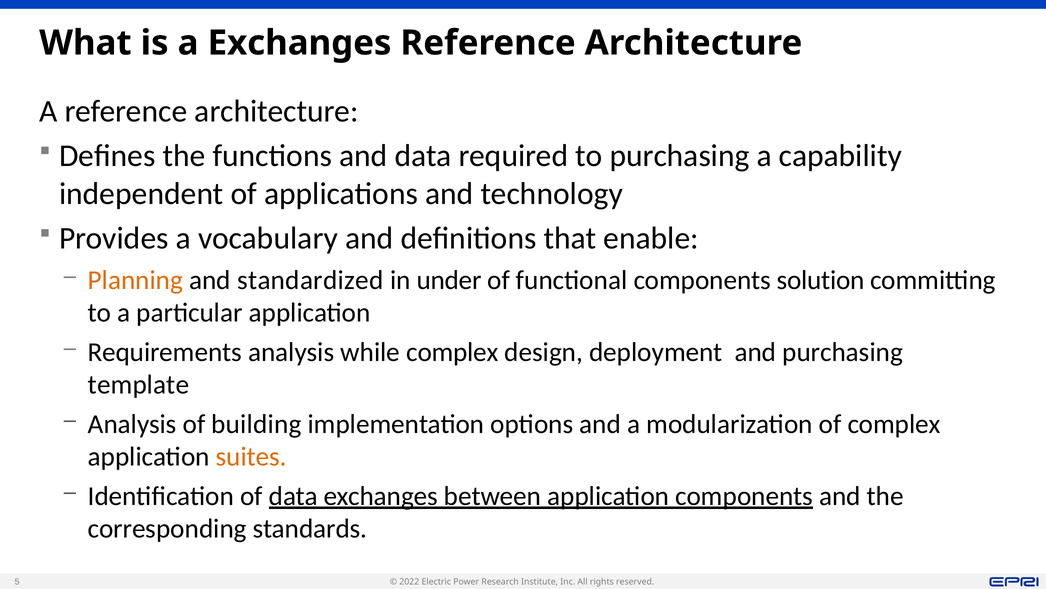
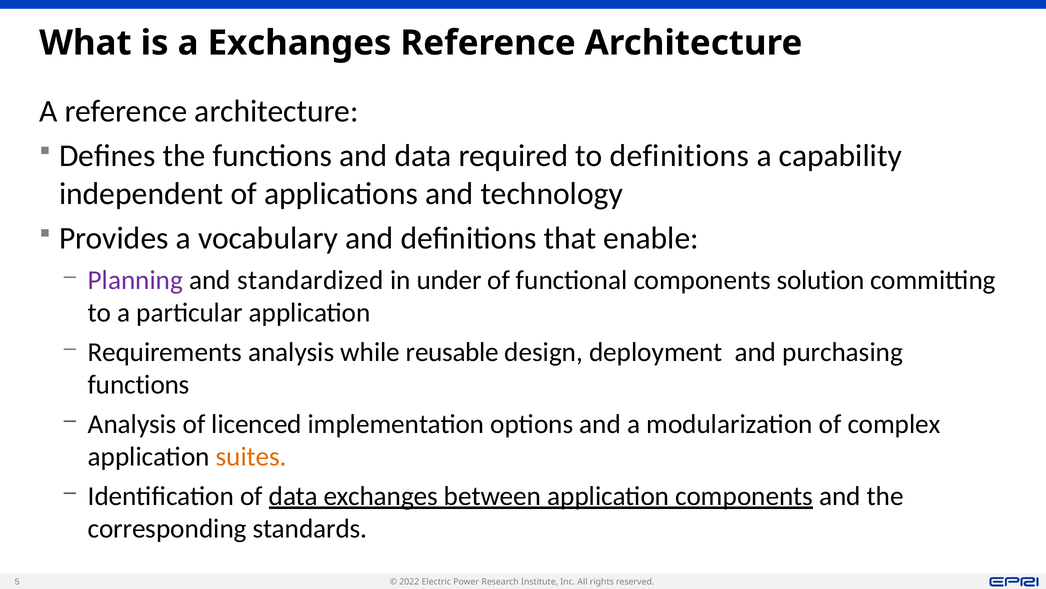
to purchasing: purchasing -> definitions (679, 156)
Planning colour: orange -> purple (135, 280)
while complex: complex -> reusable (452, 352)
template: template -> functions (139, 384)
building: building -> licenced (257, 424)
